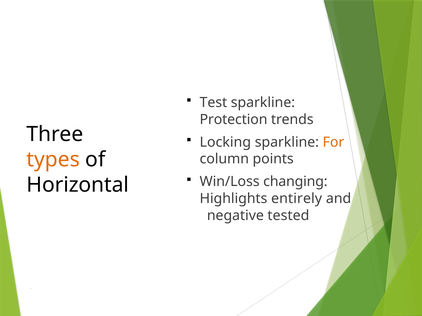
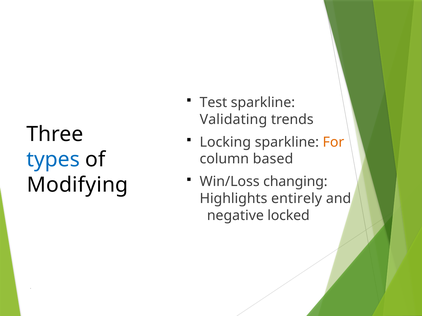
Protection: Protection -> Validating (233, 120)
types colour: orange -> blue (53, 160)
points: points -> based (273, 159)
Horizontal: Horizontal -> Modifying (78, 185)
tested: tested -> locked (289, 216)
